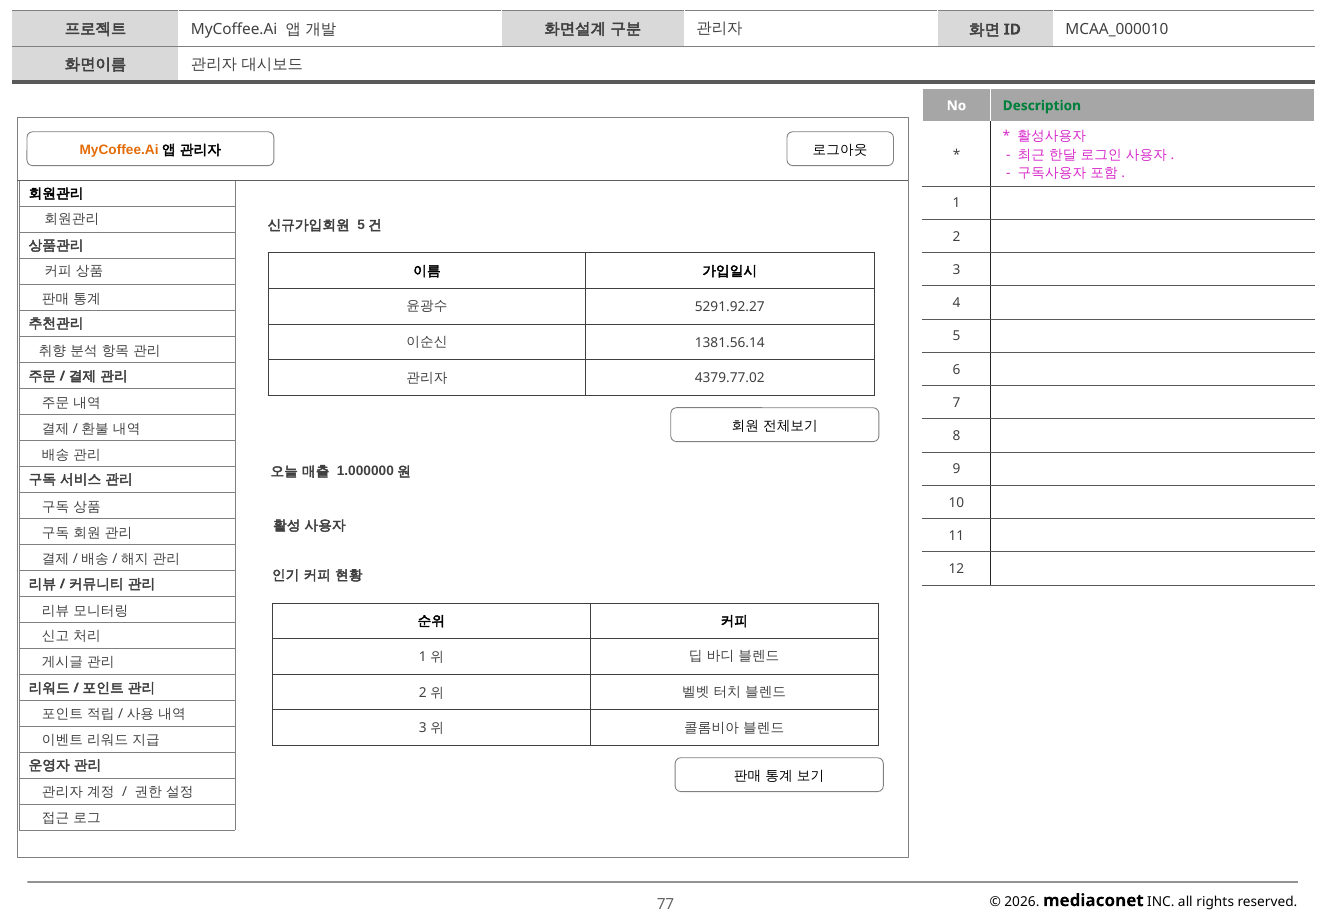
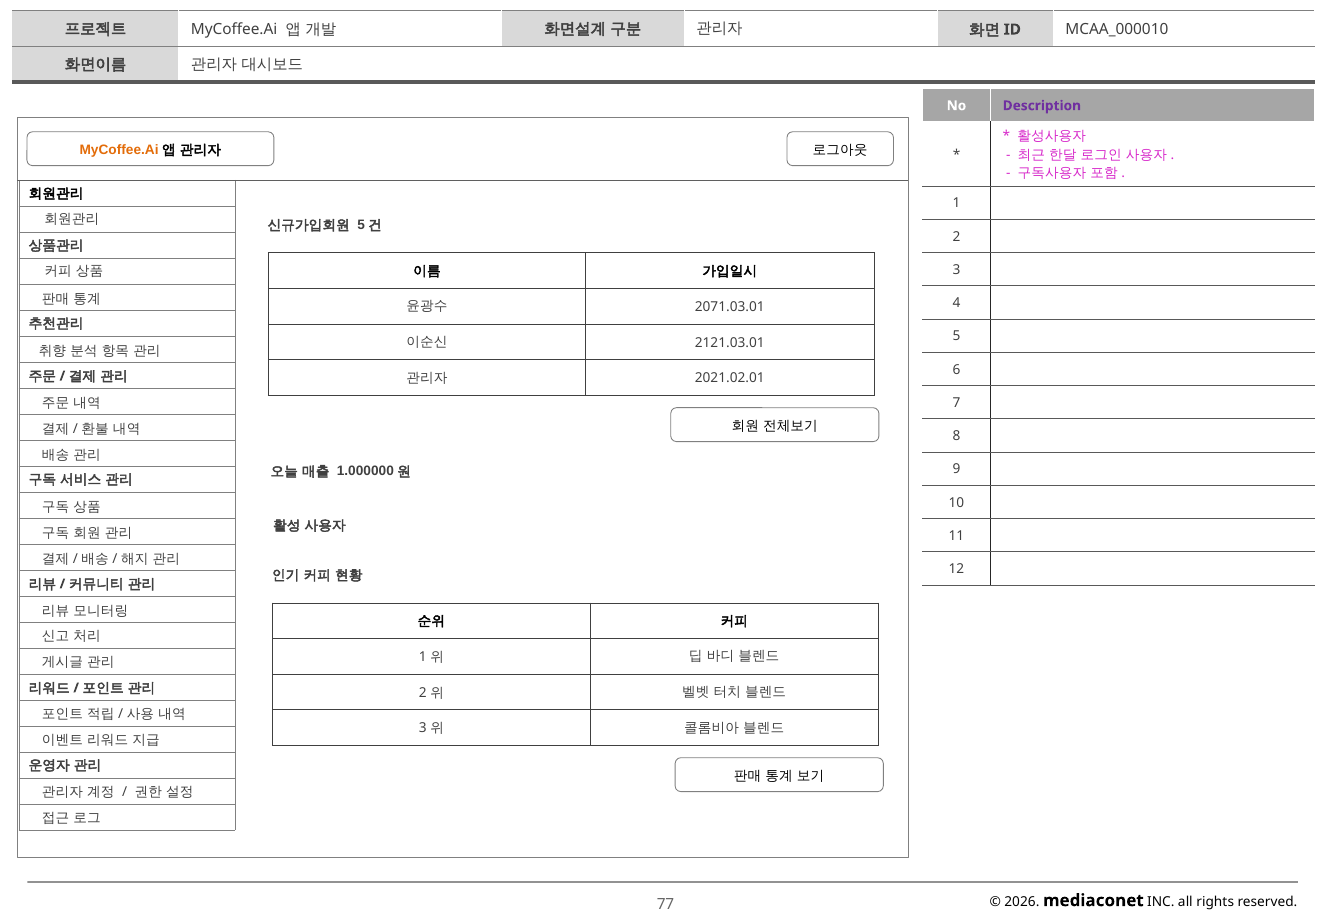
Description colour: green -> purple (1042, 106)
5291.92.27: 5291.92.27 -> 2071.03.01 (730, 307)
1381.56.14: 1381.56.14 -> 2121.03.01 (730, 343)
4379.77.02: 4379.77.02 -> 2021.02.01 (730, 378)
